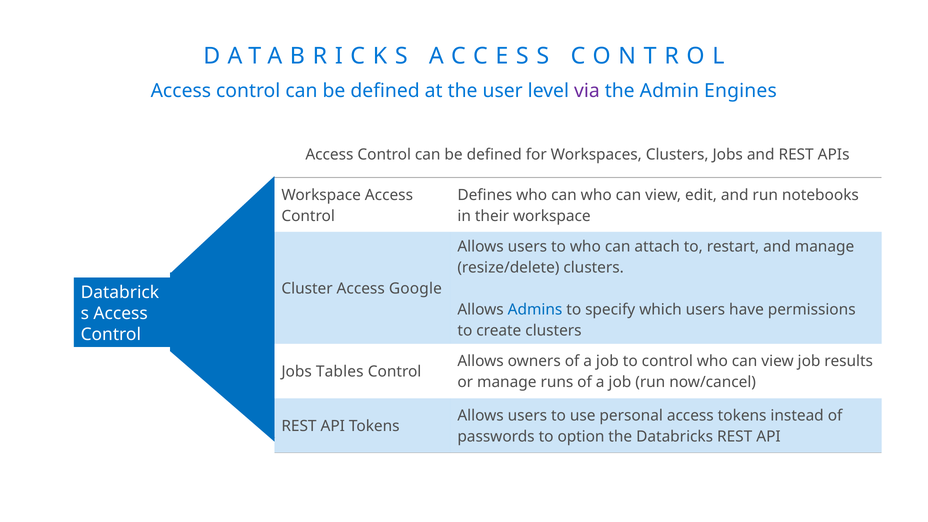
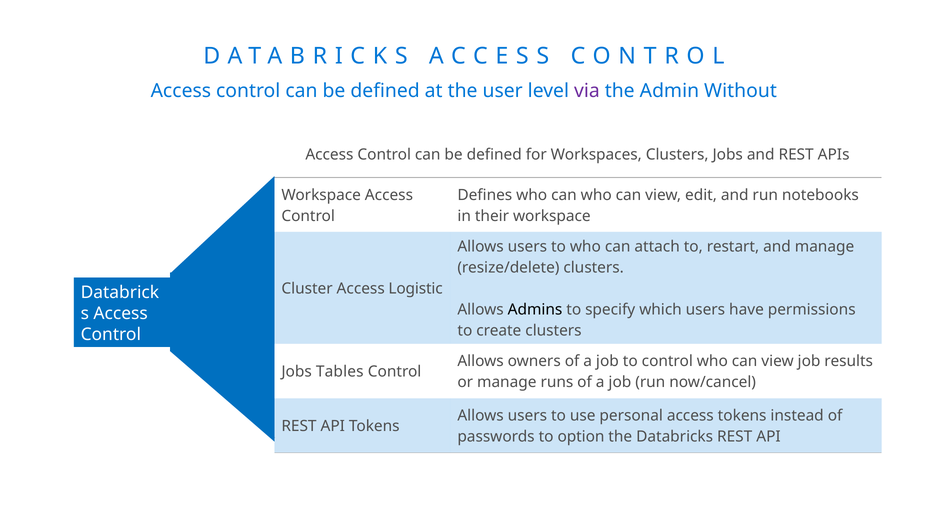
Engines: Engines -> Without (741, 91)
Google: Google -> Logistic (416, 289)
Admins colour: blue -> black (535, 310)
